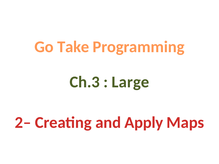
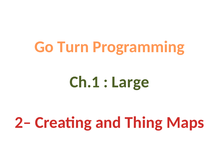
Take: Take -> Turn (73, 47)
Ch.3: Ch.3 -> Ch.1 (85, 82)
Apply: Apply -> Thing (144, 123)
